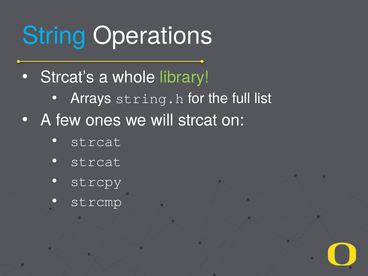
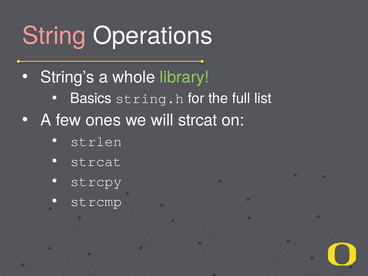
String colour: light blue -> pink (54, 36)
Strcat’s: Strcat’s -> String’s (67, 77)
Arrays: Arrays -> Basics (91, 98)
strcat: strcat -> strlen (96, 141)
